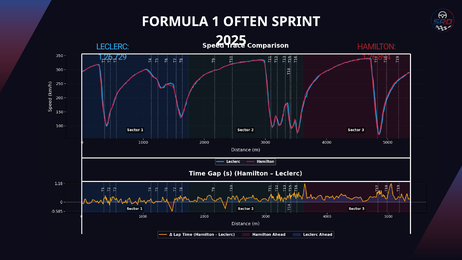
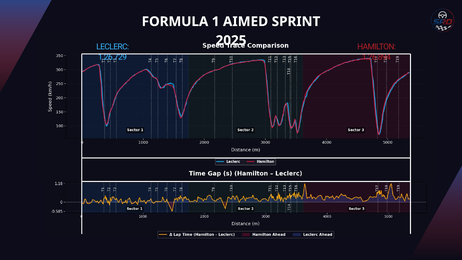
OFTEN: OFTEN -> AIMED (246, 22)
